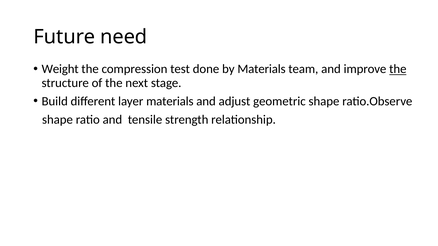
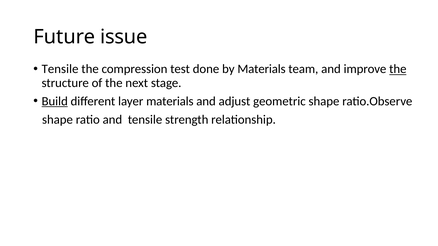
need: need -> issue (124, 37)
Weight: Weight -> Tensile (60, 69)
Build underline: none -> present (55, 101)
